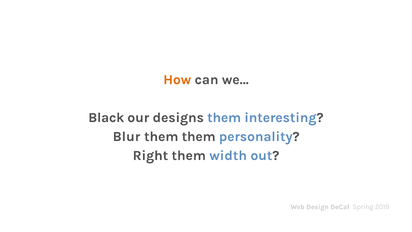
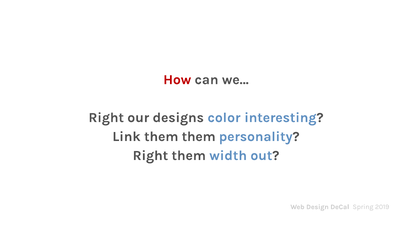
How colour: orange -> red (177, 79)
Black: Black -> Right (106, 117)
designs them: them -> color (224, 117)
Blur: Blur -> Link (127, 136)
